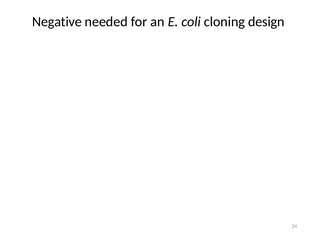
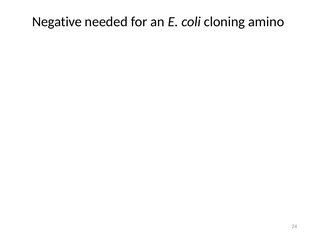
design: design -> amino (266, 22)
